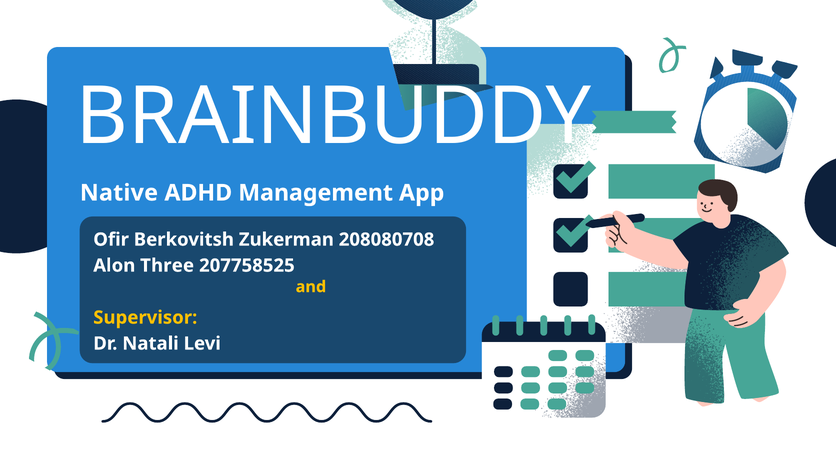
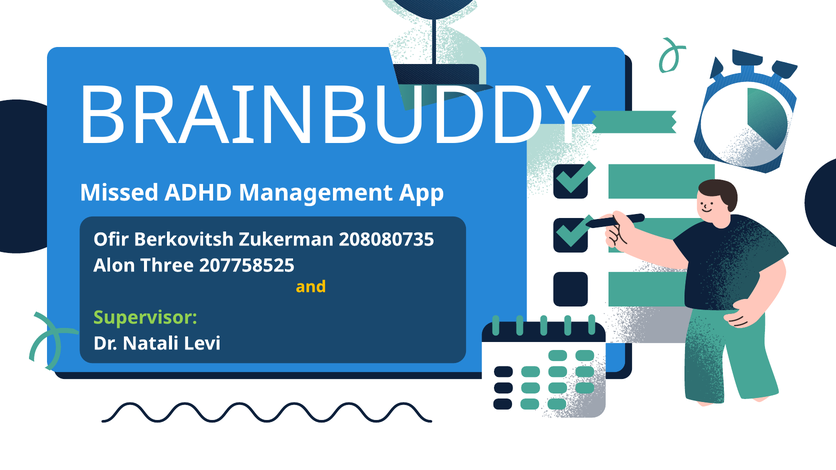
Native: Native -> Missed (119, 193)
208080708: 208080708 -> 208080735 (387, 240)
Supervisor colour: yellow -> light green (145, 318)
